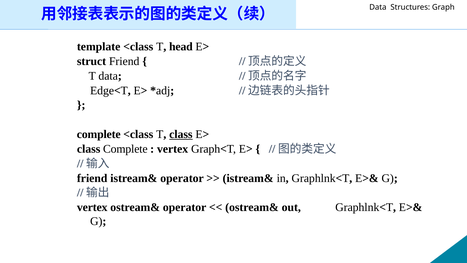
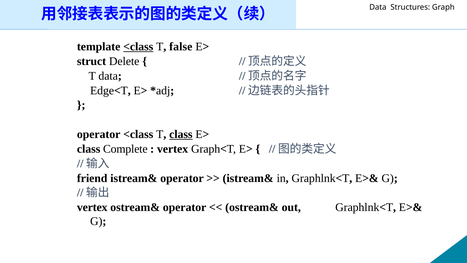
<class underline: none -> present (138, 47)
head: head -> false (181, 47)
struct Friend: Friend -> Delete (124, 61)
complete: complete -> operator (99, 134)
